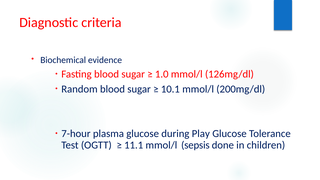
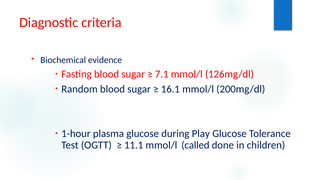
1.0: 1.0 -> 7.1 (162, 74)
10.1: 10.1 -> 16.1 (170, 89)
7-hour: 7-hour -> 1-hour (76, 134)
sepsis: sepsis -> called (195, 145)
